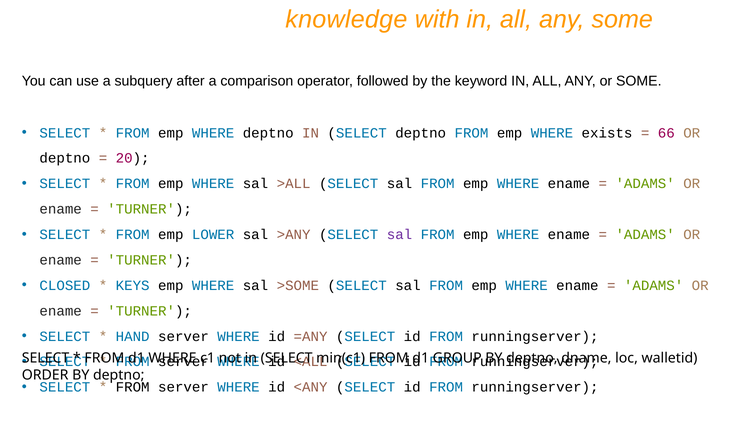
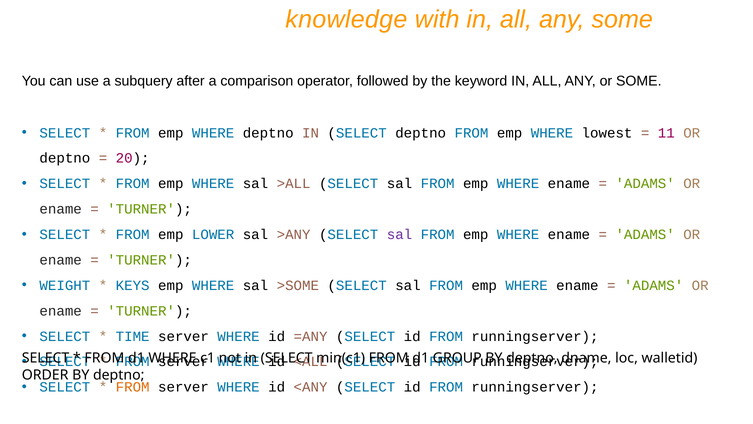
exists: exists -> lowest (607, 133)
66: 66 -> 11 (666, 133)
CLOSED: CLOSED -> WEIGHT (65, 285)
HAND: HAND -> TIME (133, 336)
FROM colour: black -> orange (133, 387)
